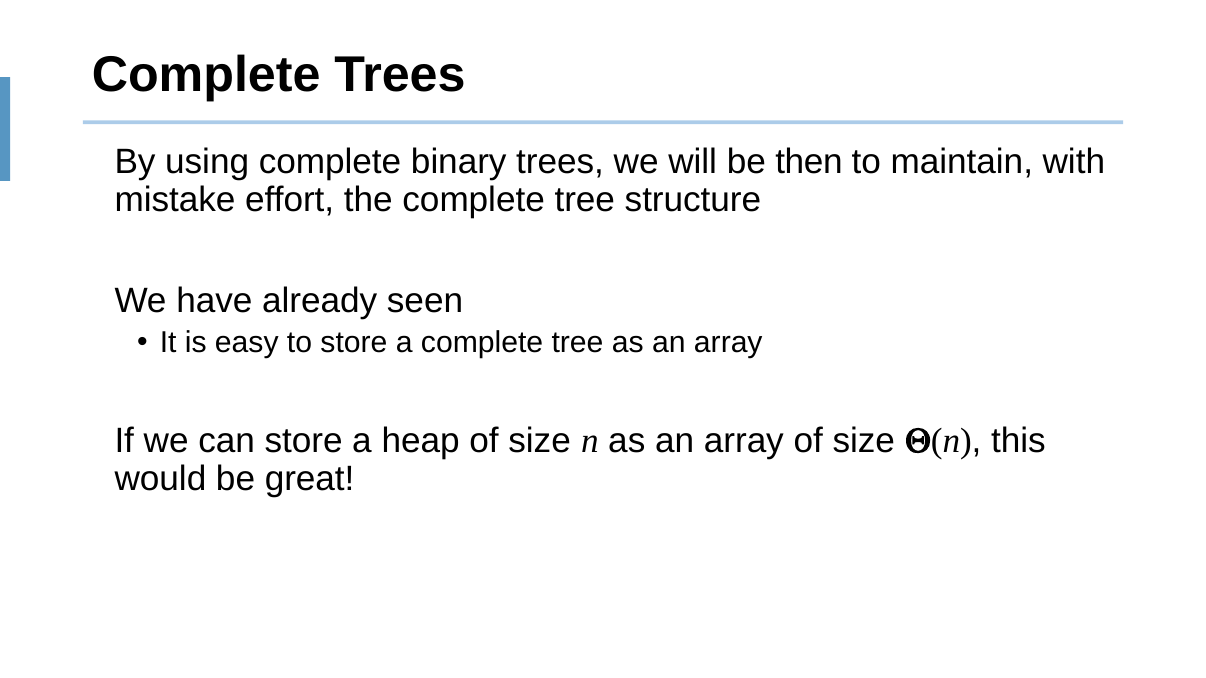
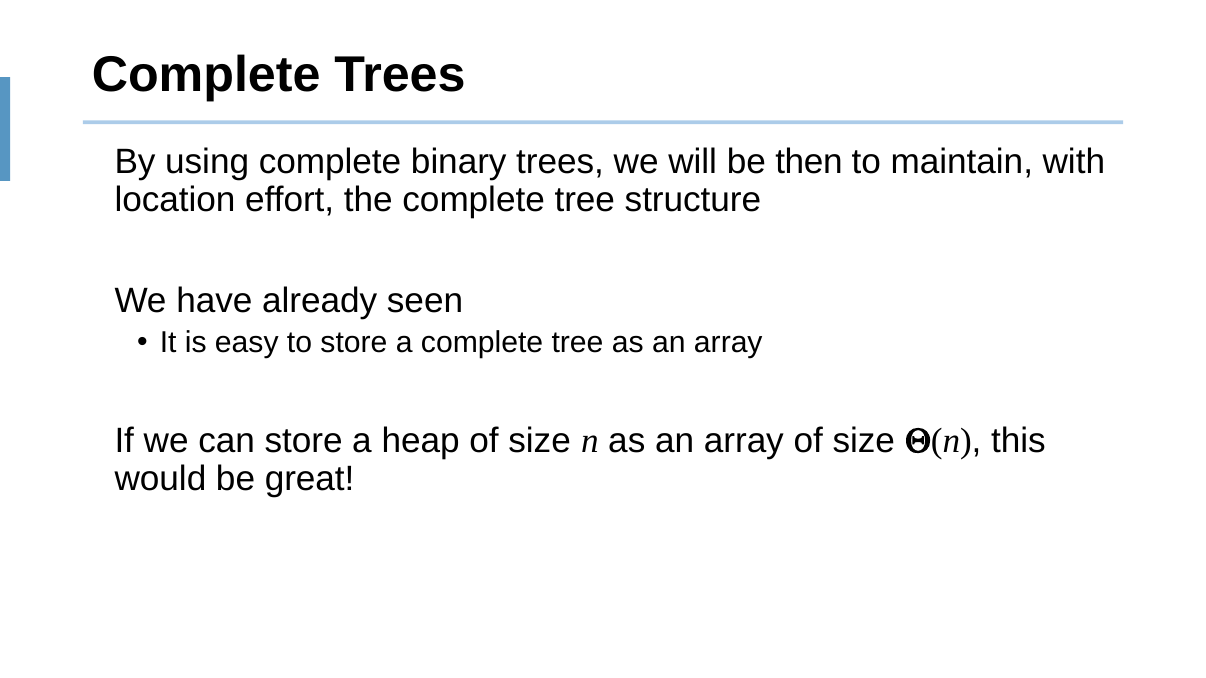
mistake: mistake -> location (175, 200)
